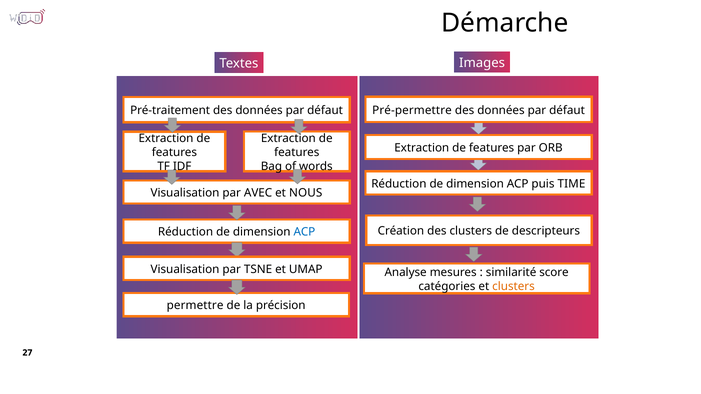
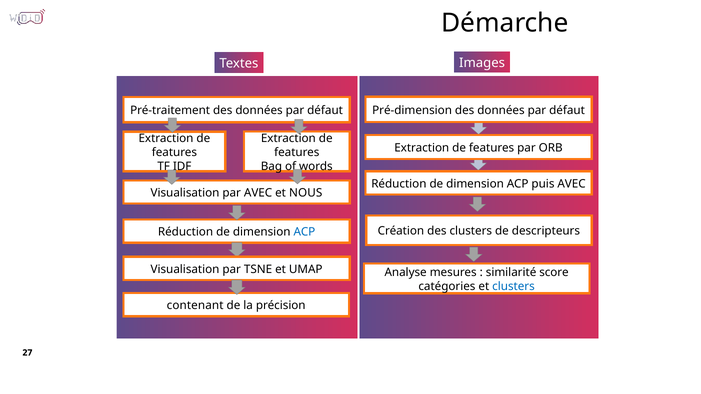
Pré-permettre: Pré-permettre -> Pré-dimension (412, 110)
puis TIME: TIME -> AVEC (572, 184)
clusters colour: orange -> blue (513, 286)
permettre: permettre -> contenant (195, 306)
